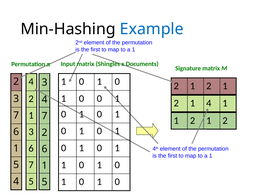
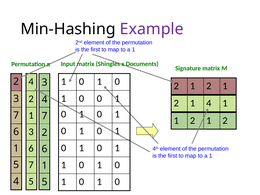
Example colour: blue -> purple (152, 29)
